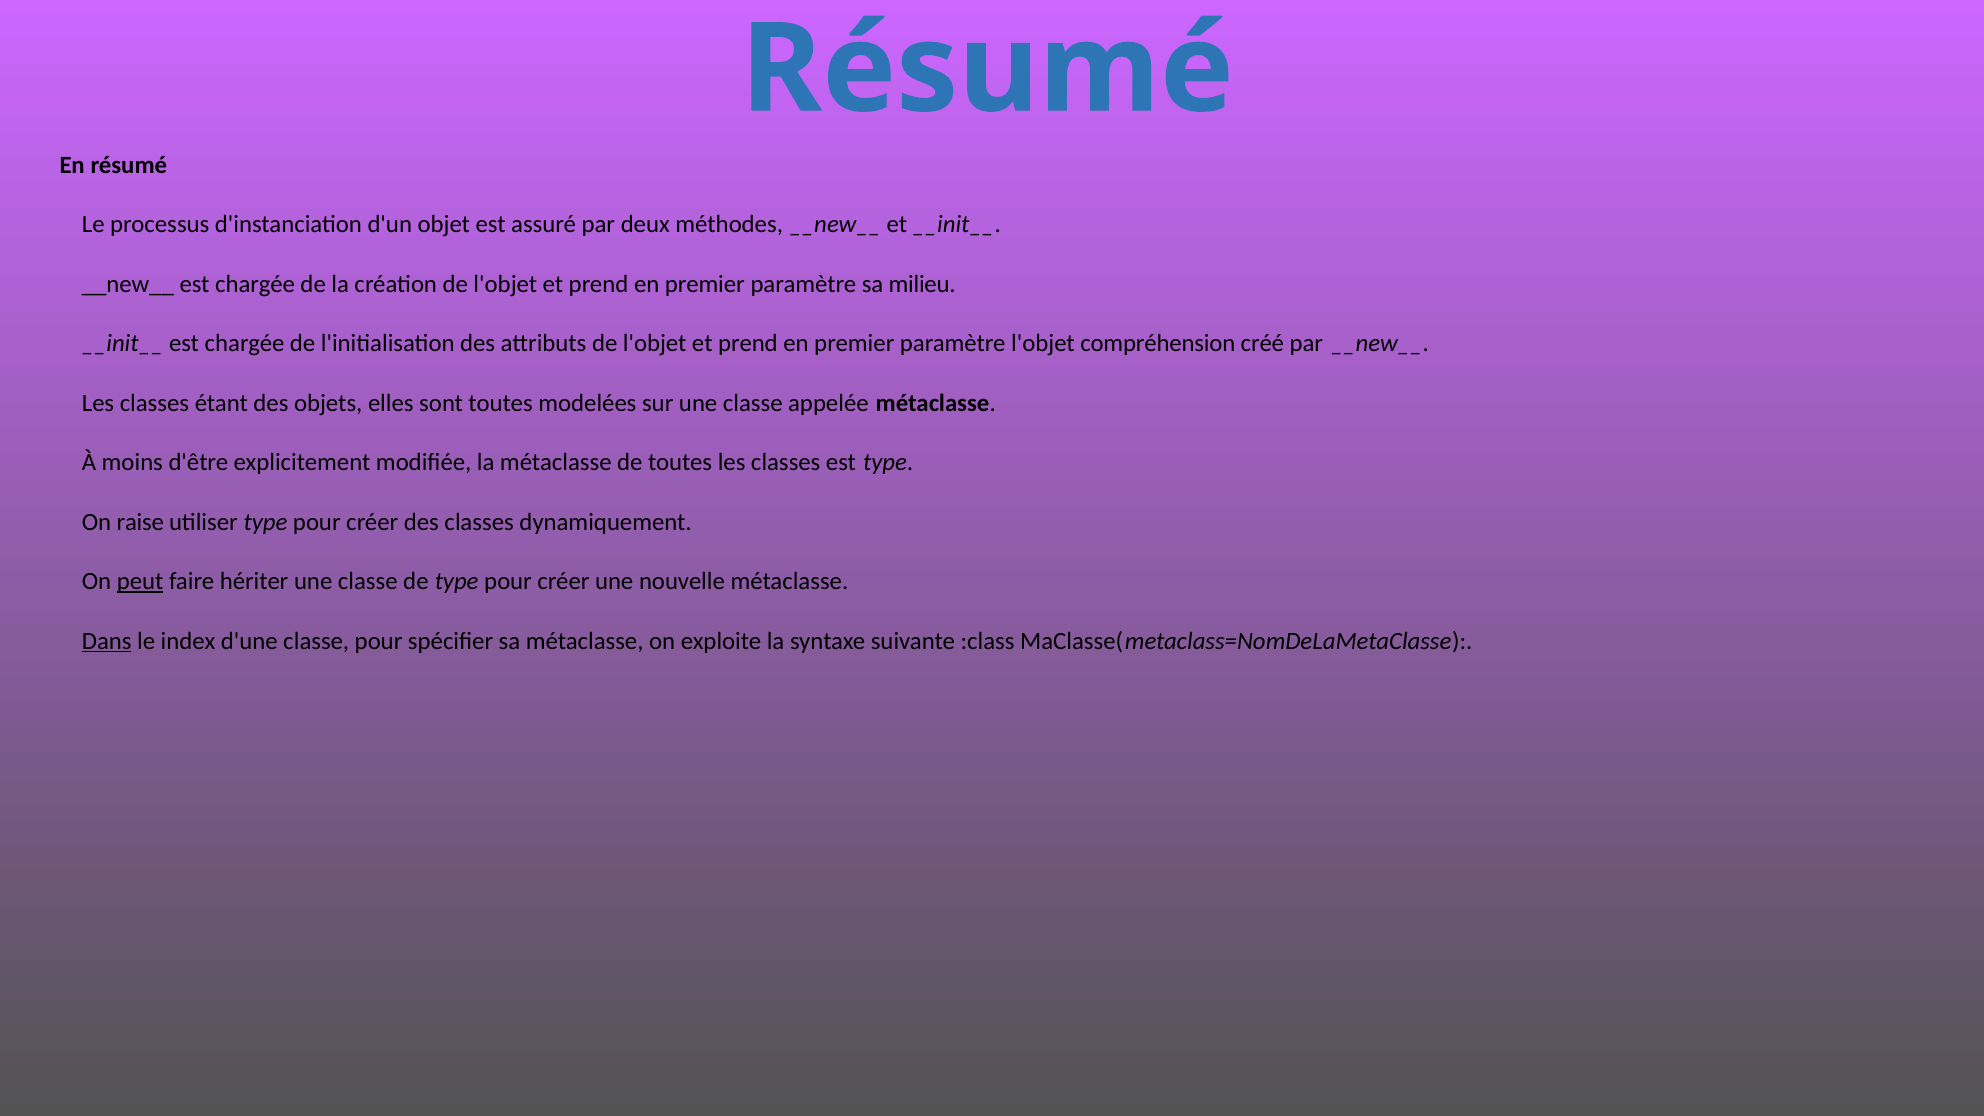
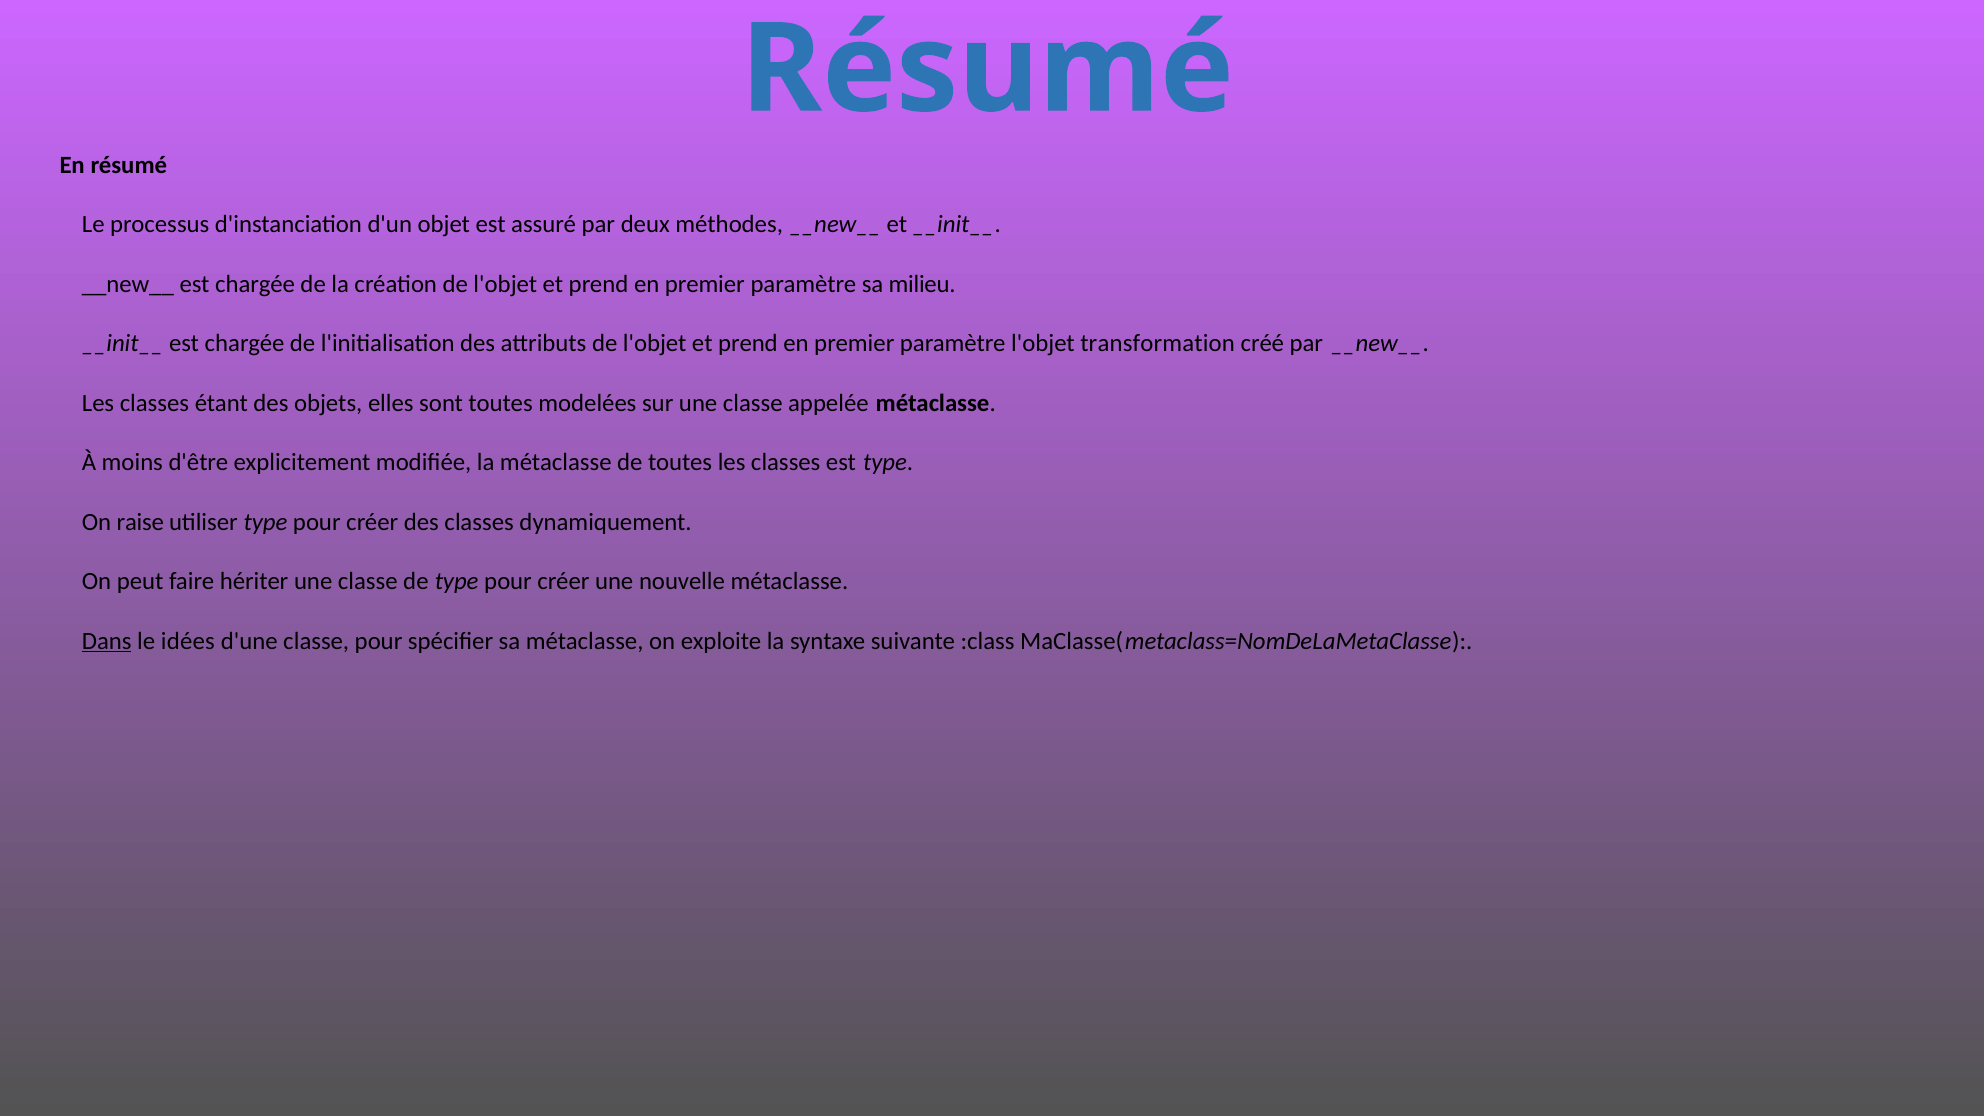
compréhension: compréhension -> transformation (1158, 343)
peut underline: present -> none (140, 582)
index: index -> idées (188, 641)
